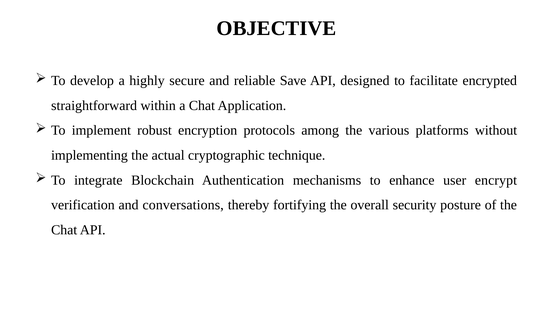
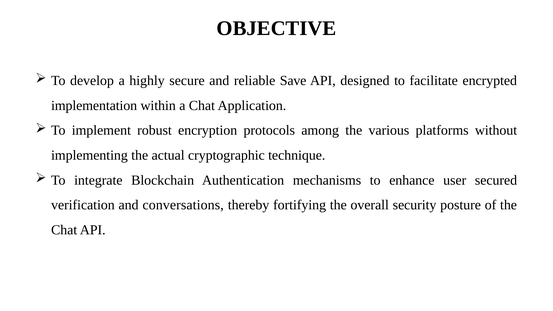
straightforward: straightforward -> implementation (94, 106)
encrypt: encrypt -> secured (496, 180)
